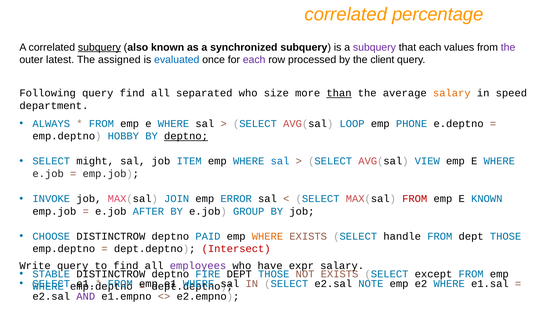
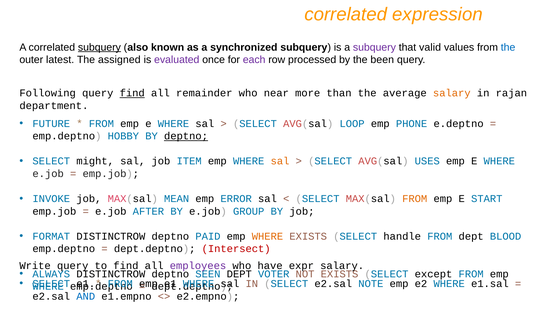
percentage: percentage -> expression (438, 14)
that each: each -> valid (430, 47)
the colour: purple -> blue (508, 47)
evaluated colour: blue -> purple (177, 60)
client: client -> been (382, 60)
find underline: none -> present (132, 93)
separated: separated -> remainder (204, 93)
size: size -> near (276, 93)
than underline: present -> none (339, 93)
speed: speed -> rajan (511, 93)
ALWAYS: ALWAYS -> FUTURE (51, 124)
sal colour: blue -> orange (280, 161)
VIEW: VIEW -> USES (427, 161)
JOIN: JOIN -> MEAN (177, 199)
FROM colour: red -> orange (415, 199)
E KNOWN: KNOWN -> START (487, 199)
CHOOSE: CHOOSE -> FORMAT (51, 237)
FROM dept THOSE: THOSE -> BLOOD (506, 237)
STABLE: STABLE -> ALWAYS (51, 274)
FIRE: FIRE -> SEEN (208, 274)
THOSE: THOSE -> VOTER (274, 274)
AND colour: purple -> blue (86, 297)
